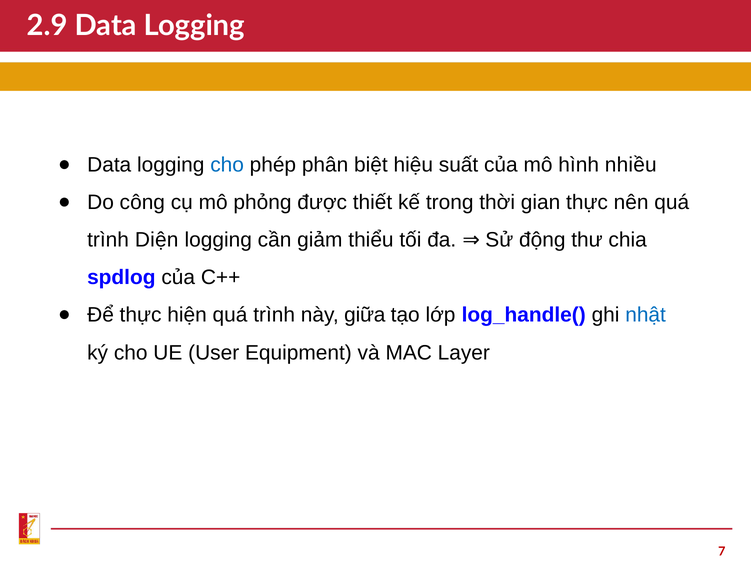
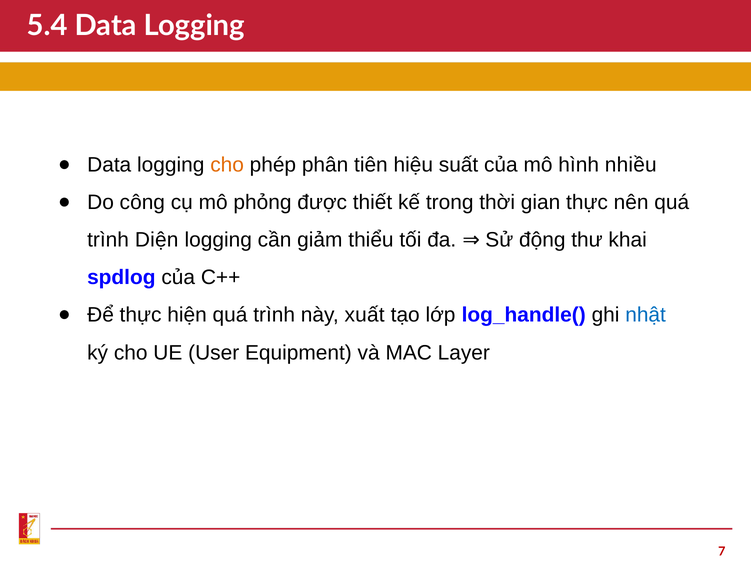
2.9: 2.9 -> 5.4 (47, 26)
cho colour: blue -> orange (227, 165)
biệt: biệt -> tiên (371, 165)
chia: chia -> khai (628, 240)
giữa: giữa -> xuất (365, 315)
